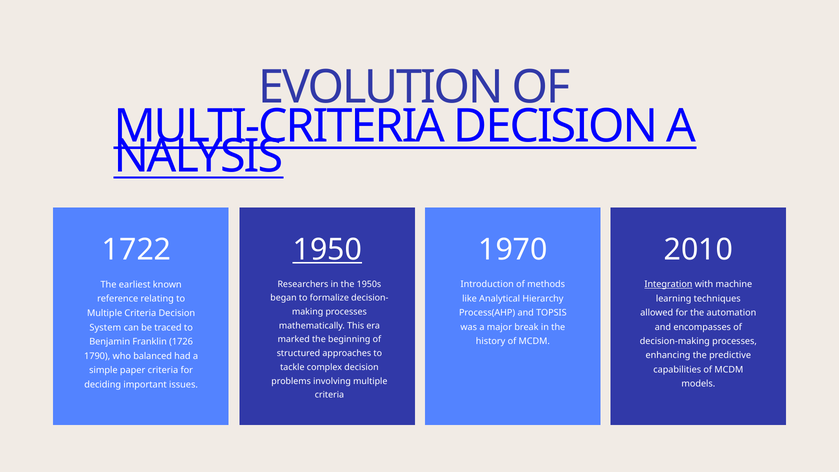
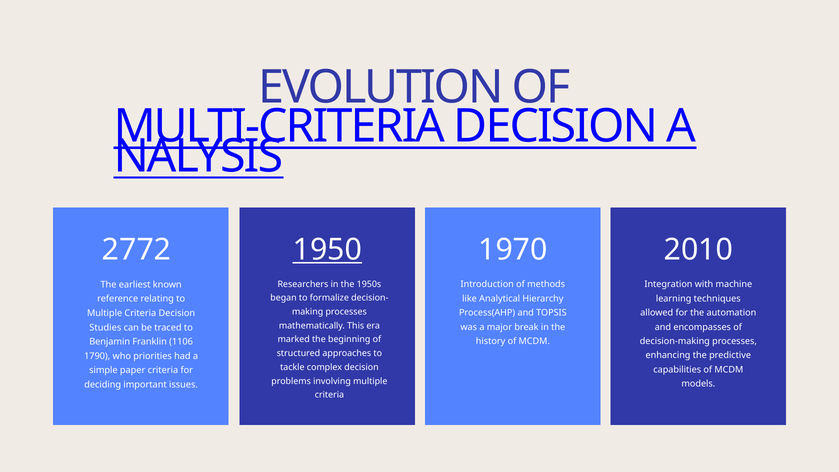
1722: 1722 -> 2772 (137, 250)
Integration underline: present -> none (668, 284)
System: System -> Studies (105, 327)
1726: 1726 -> 1106 (181, 342)
balanced: balanced -> priorities (153, 356)
